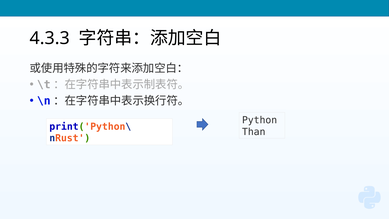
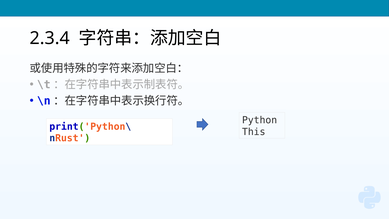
4.3.3: 4.3.3 -> 2.3.4 (50, 38)
Than: Than -> This (254, 132)
